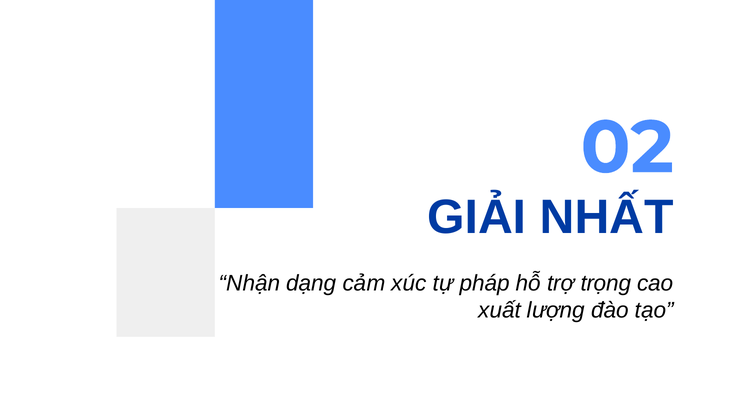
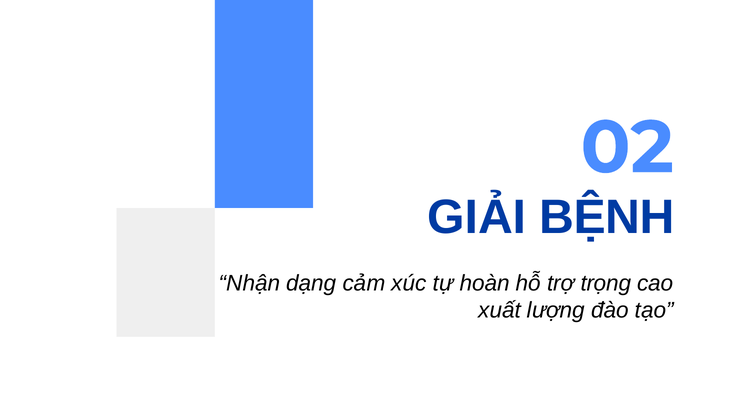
NHẤT: NHẤT -> BỆNH (607, 217)
pháp: pháp -> hoàn (485, 283)
